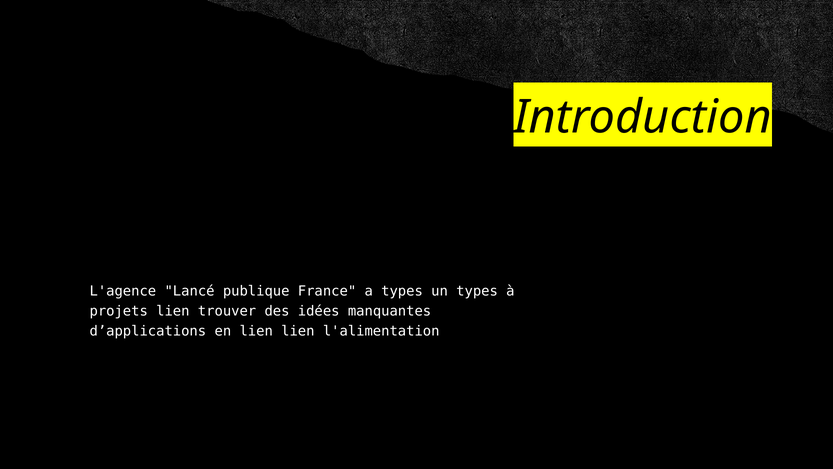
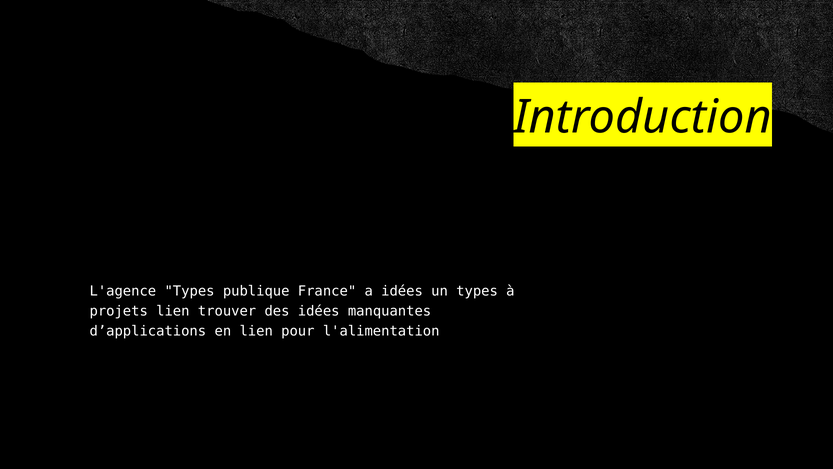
L'agence Lancé: Lancé -> Types (190, 291)
a types: types -> idées (402, 291)
lien lien: lien -> pour (298, 331)
